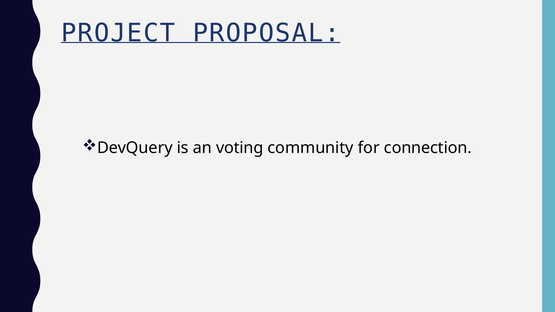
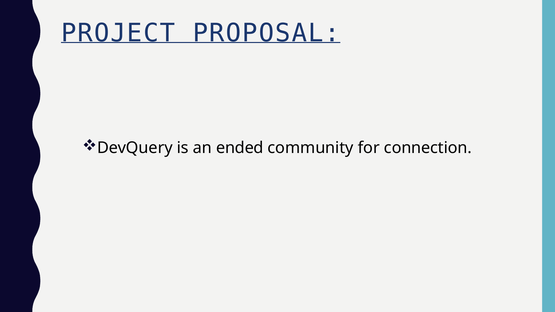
voting: voting -> ended (240, 148)
